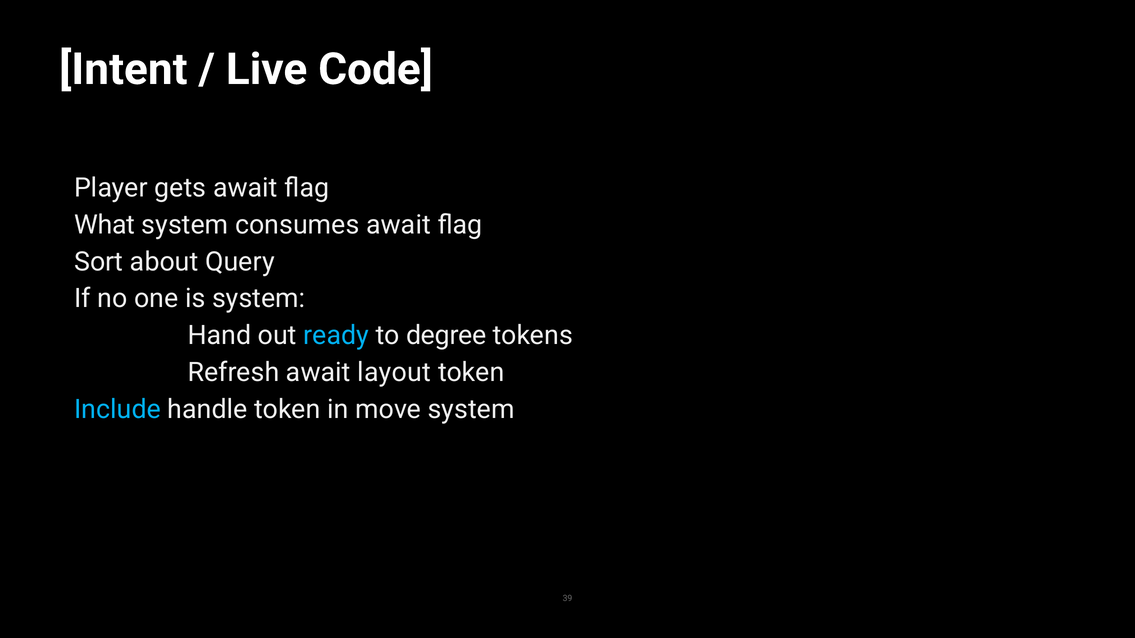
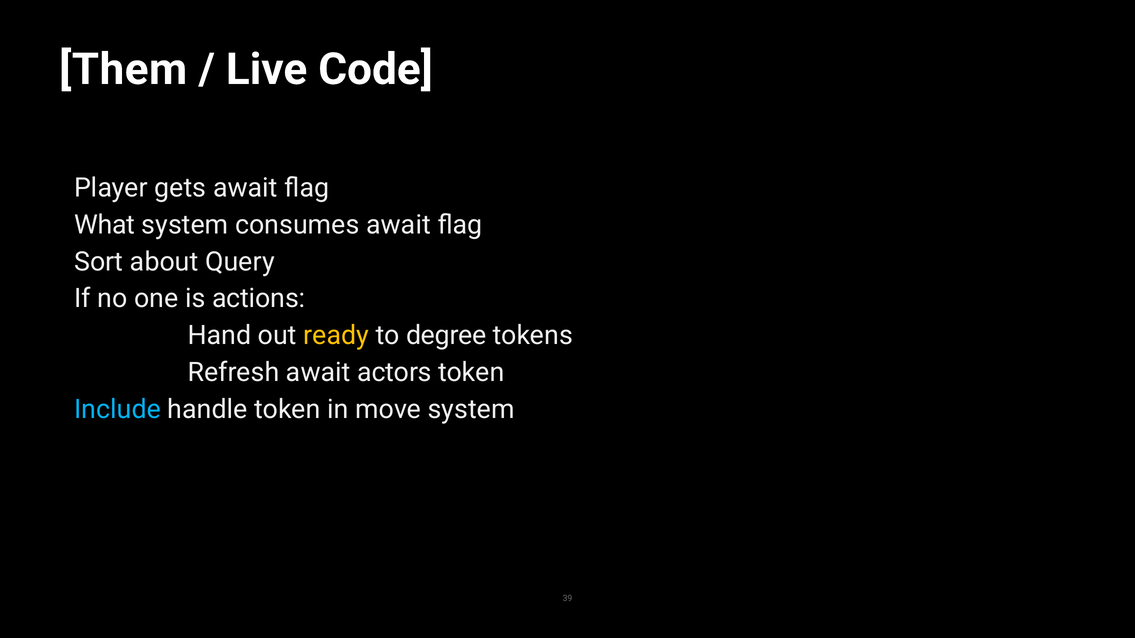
Intent: Intent -> Them (123, 69)
is system: system -> actions (259, 299)
ready colour: light blue -> yellow (336, 336)
layout: layout -> actors (395, 373)
